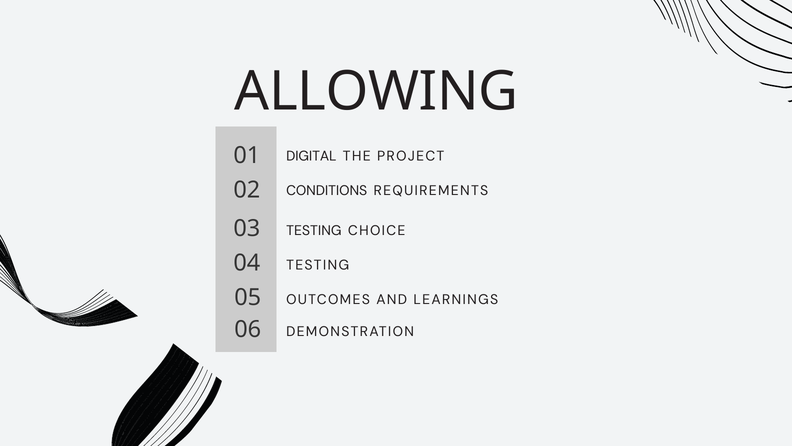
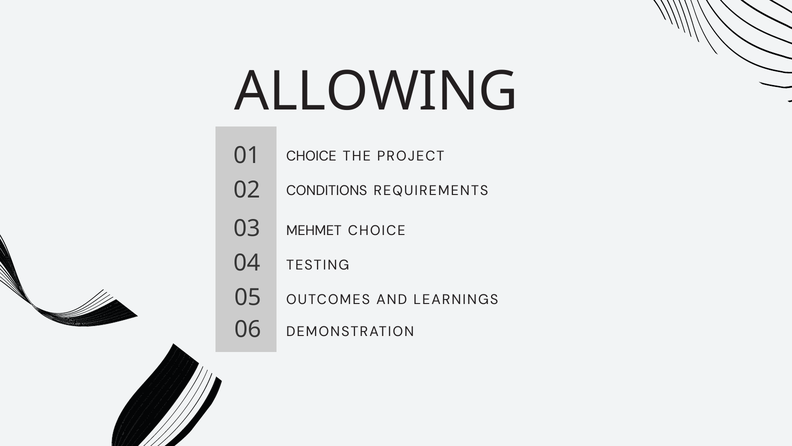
DIGITAL: DIGITAL -> CHOICE (311, 156)
TESTING: TESTING -> MEHMET (314, 230)
